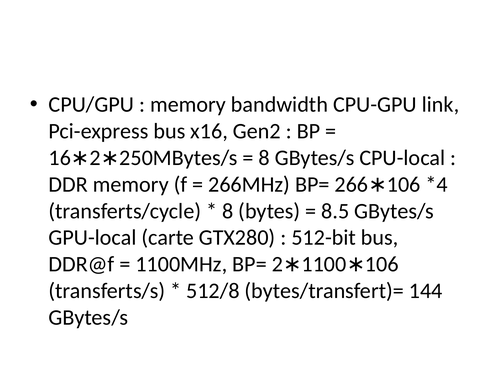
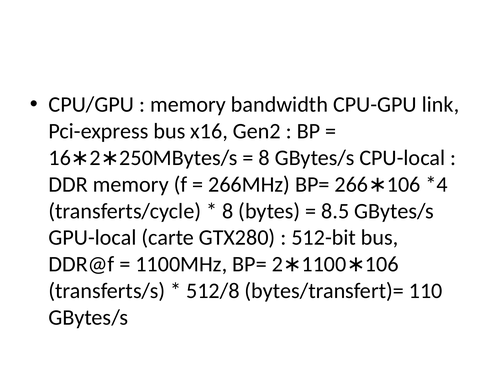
144: 144 -> 110 (426, 290)
